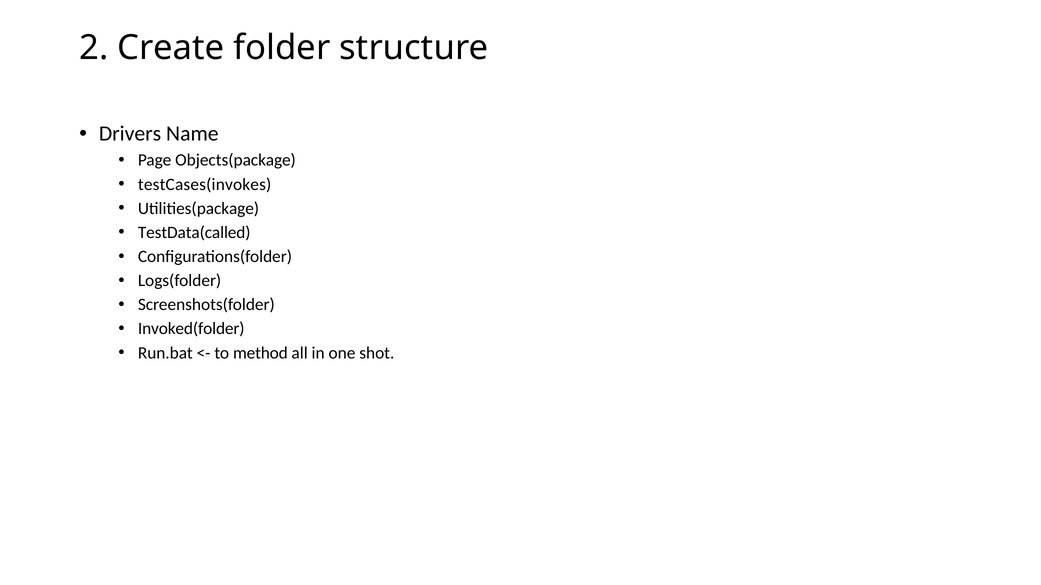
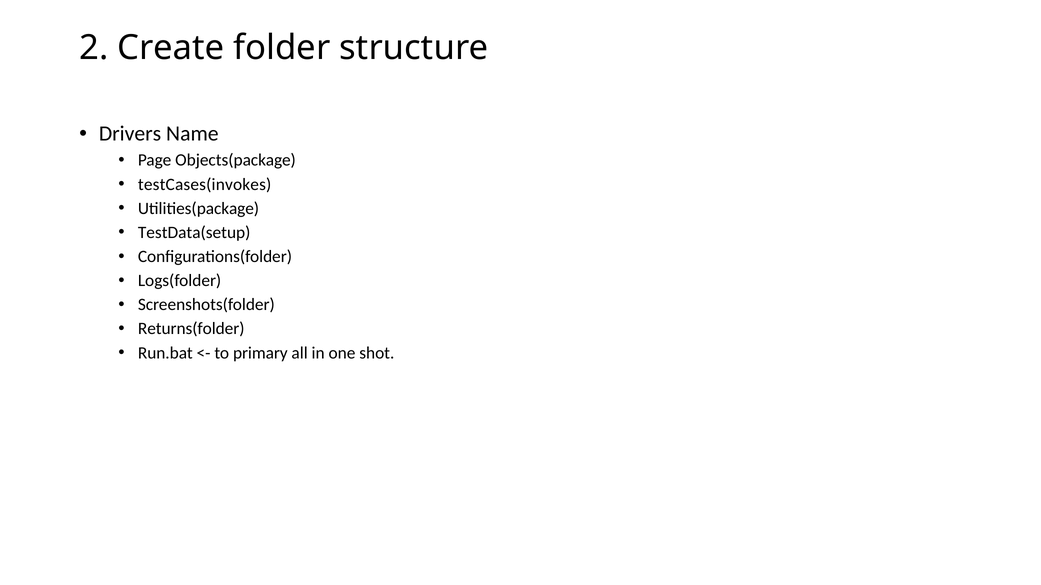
TestData(called: TestData(called -> TestData(setup (194, 233)
Invoked(folder: Invoked(folder -> Returns(folder (191, 329)
method: method -> primary (260, 353)
